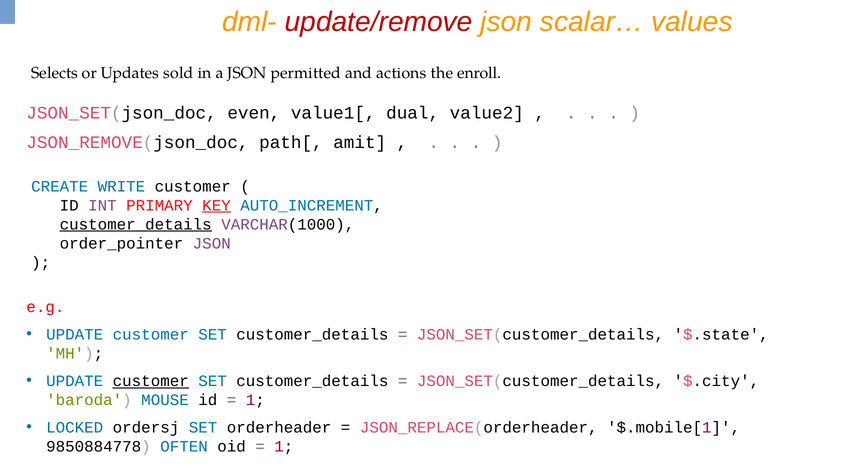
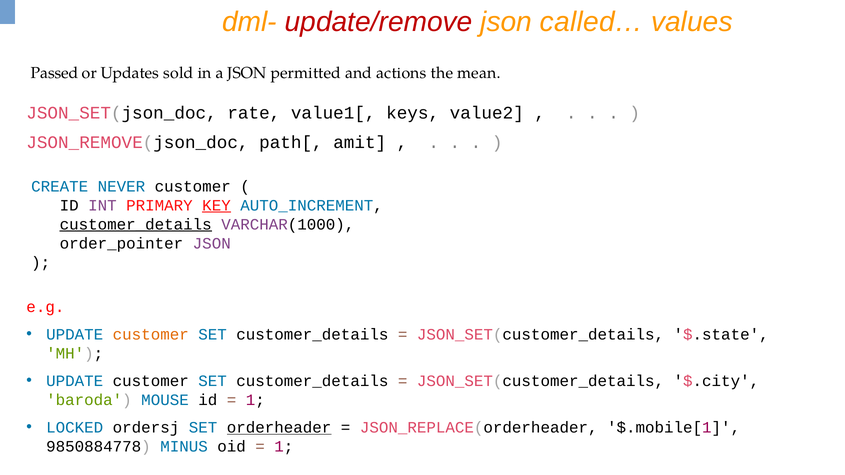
scalar…: scalar… -> called… (592, 22)
Selects: Selects -> Passed (55, 73)
enroll: enroll -> mean (479, 73)
even: even -> rate (254, 113)
dual: dual -> keys (413, 113)
WRITE: WRITE -> NEVER (121, 186)
customer colour: blue -> orange (151, 335)
customer underline: present -> none (151, 381)
orderheader underline: none -> present (279, 428)
OFTEN: OFTEN -> MINUS (184, 447)
